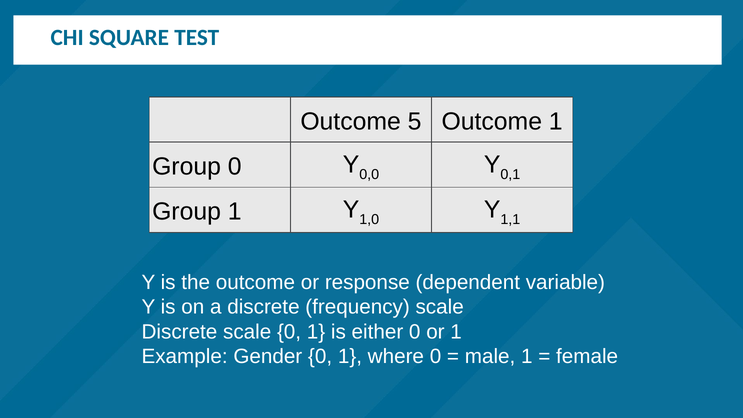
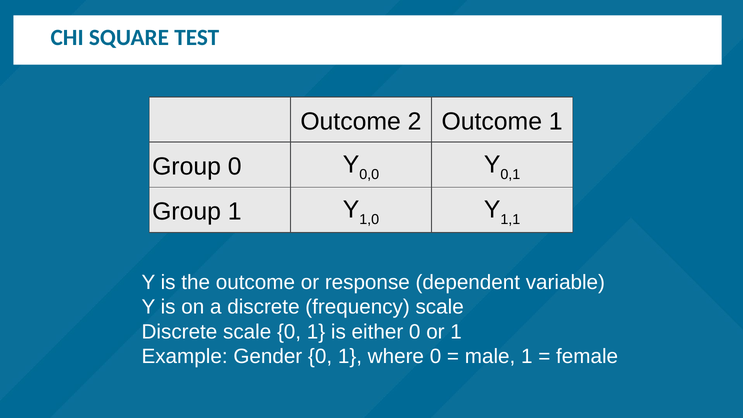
5: 5 -> 2 (415, 122)
